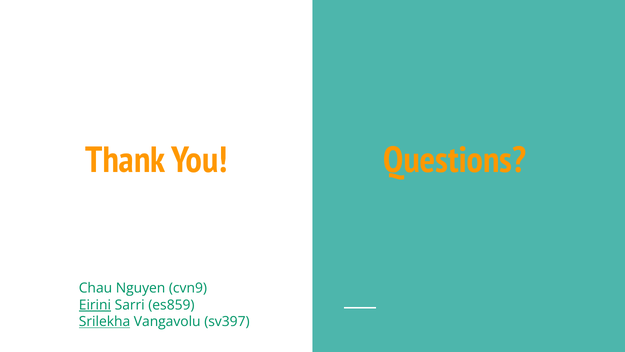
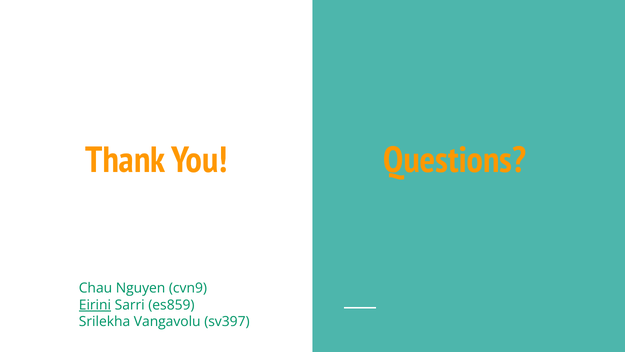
Srilekha underline: present -> none (105, 321)
